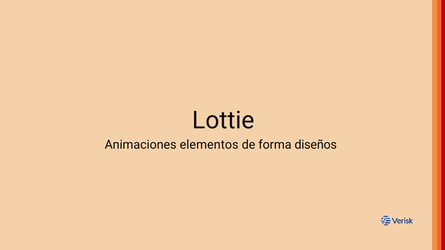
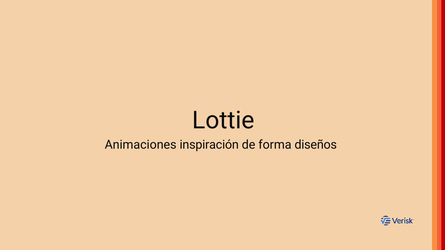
elementos: elementos -> inspiración (209, 145)
